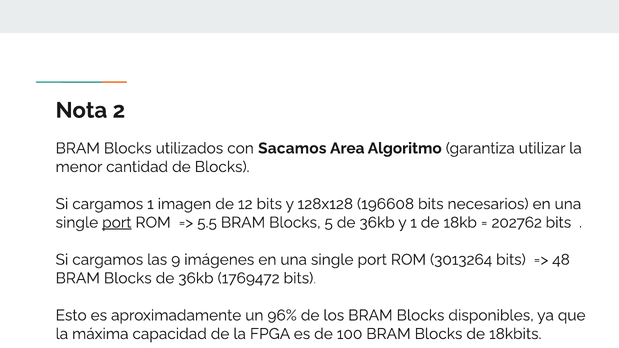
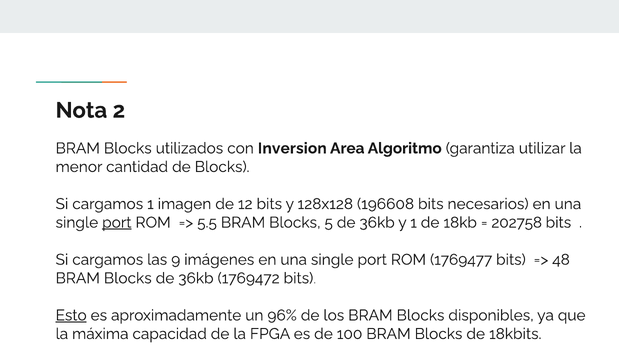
Sacamos: Sacamos -> Inversion (292, 148)
202762: 202762 -> 202758 (517, 223)
3013264: 3013264 -> 1769477 (461, 260)
Esto underline: none -> present (71, 316)
